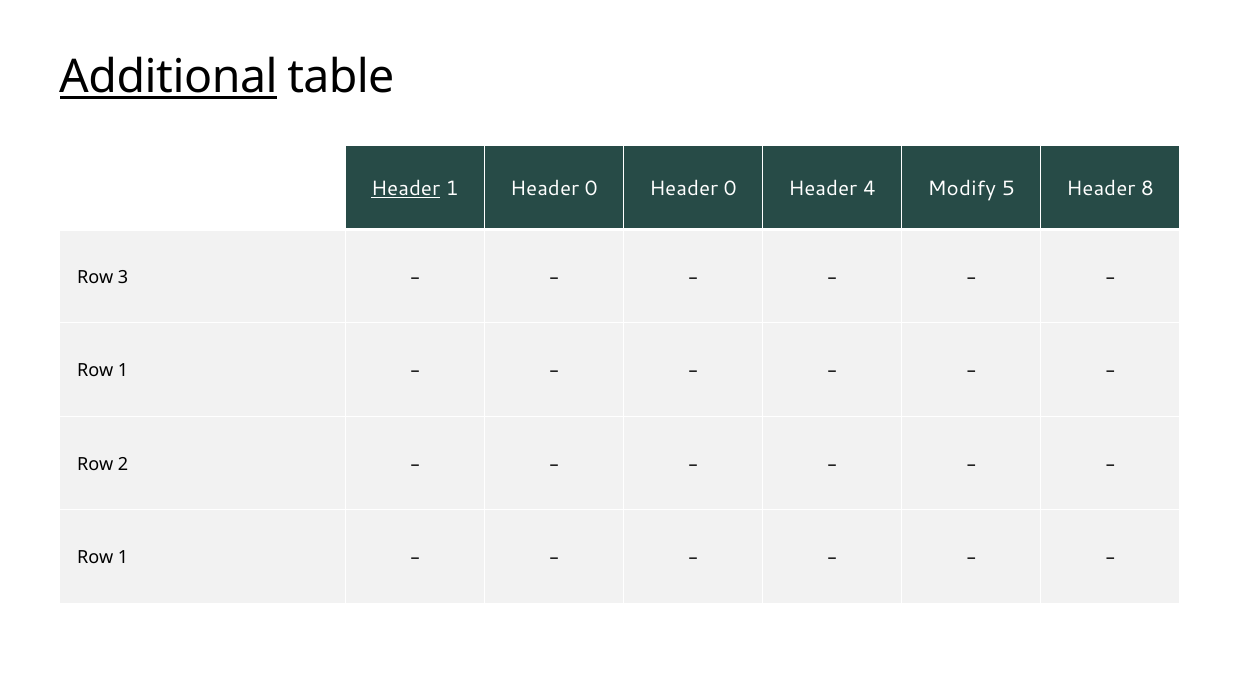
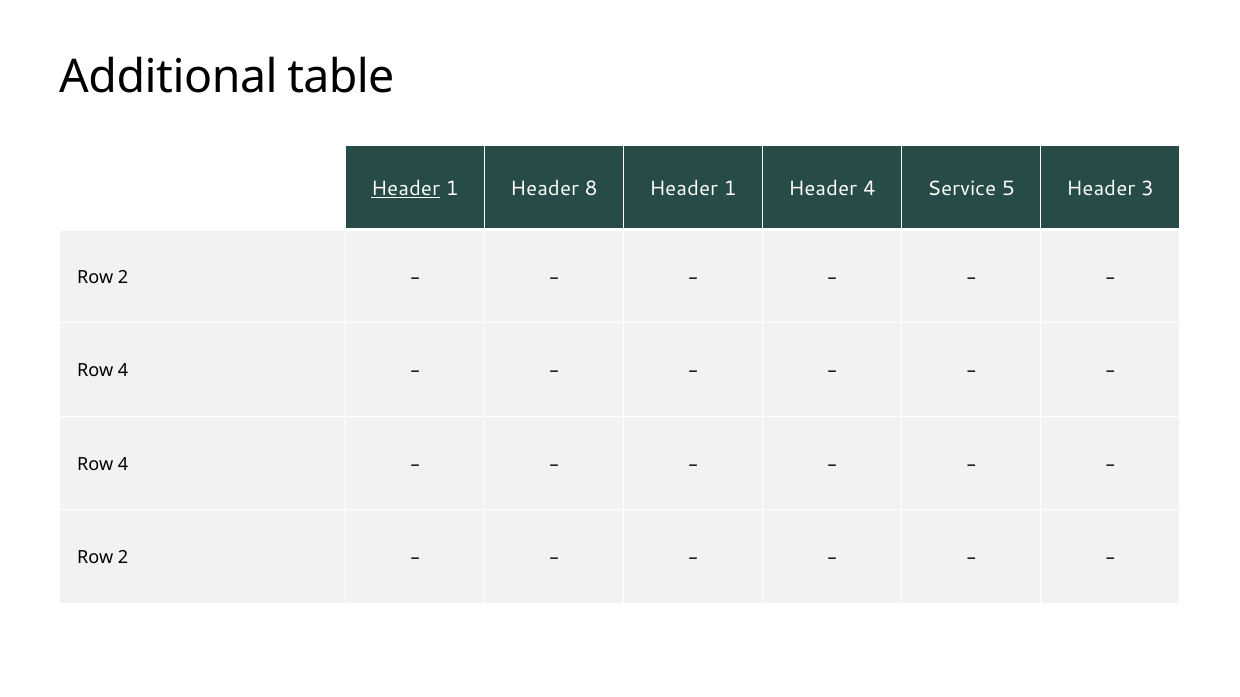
Additional underline: present -> none (168, 78)
1 Header 0: 0 -> 8 (591, 189)
0: 0 -> 1 (730, 189)
Modify: Modify -> Service (962, 189)
8: 8 -> 3 (1147, 189)
3: 3 -> 2 (123, 277)
1: 1 -> 4 (123, 371)
2: 2 -> 4 (123, 465)
1: 1 -> 2 (123, 558)
